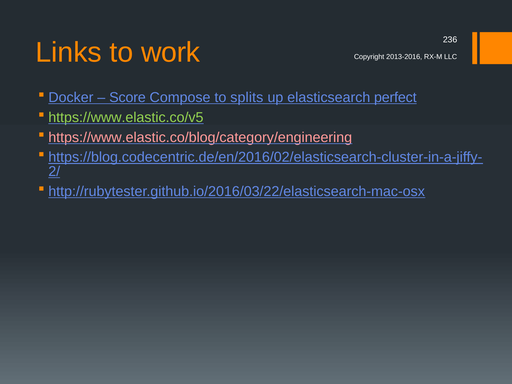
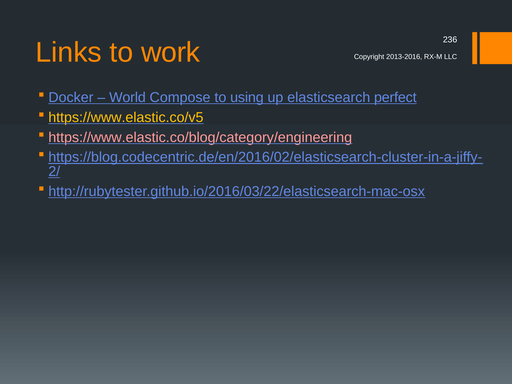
Score: Score -> World (127, 97)
splits: splits -> using (247, 97)
https://www.elastic.co/v5 colour: light green -> yellow (126, 117)
